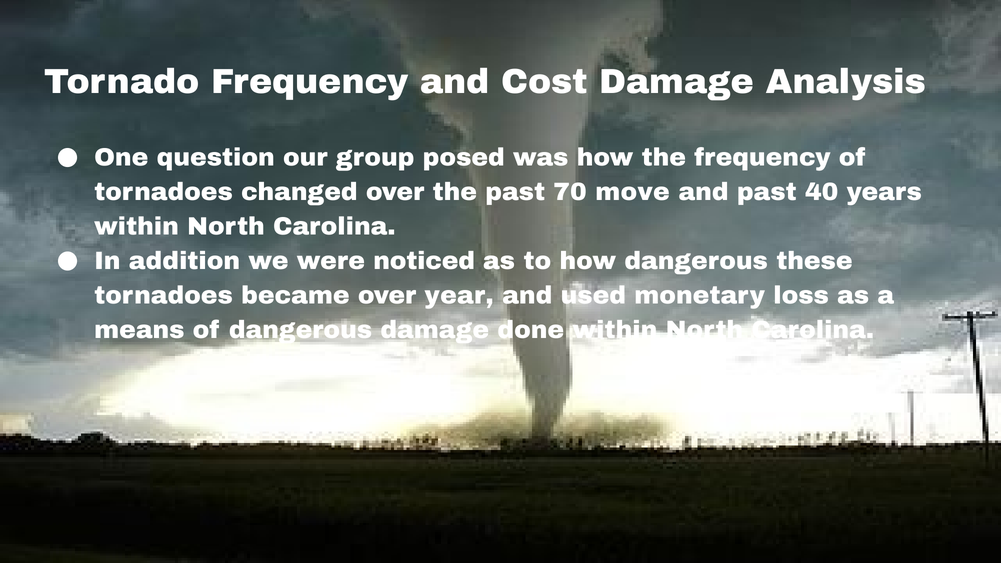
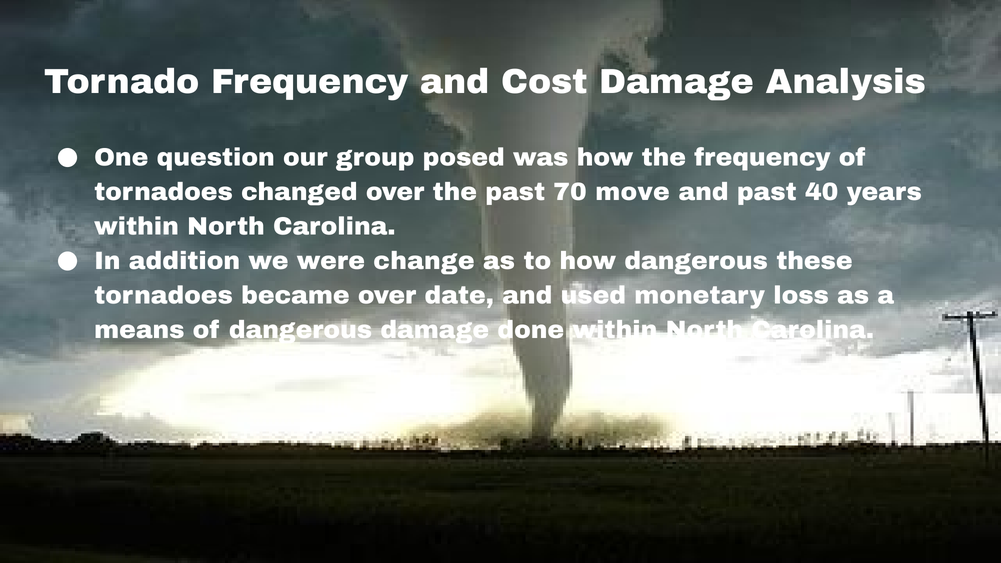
noticed: noticed -> change (424, 261)
year: year -> date (459, 296)
